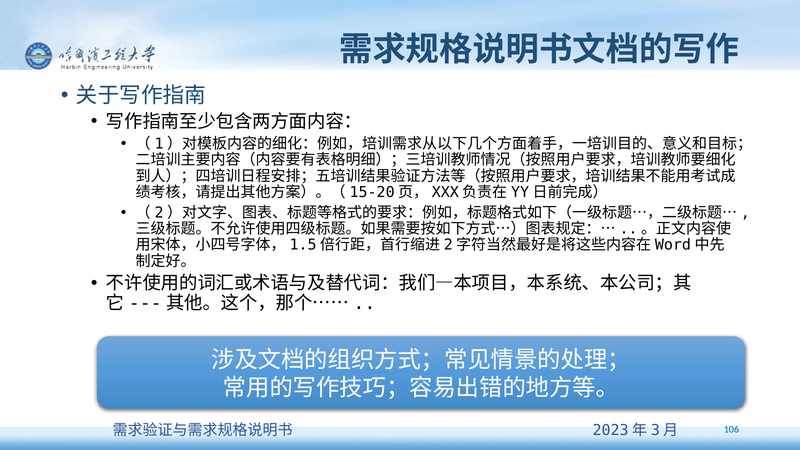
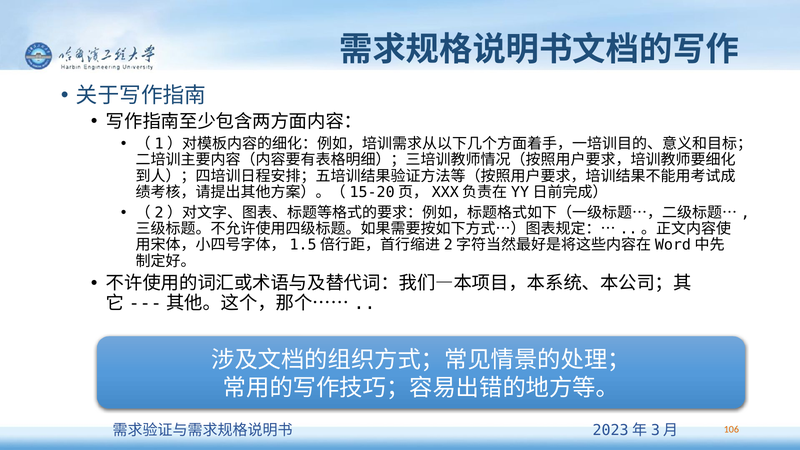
106 colour: blue -> orange (731, 430)
